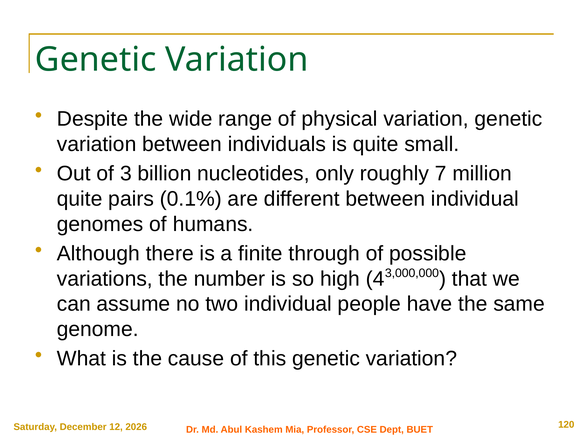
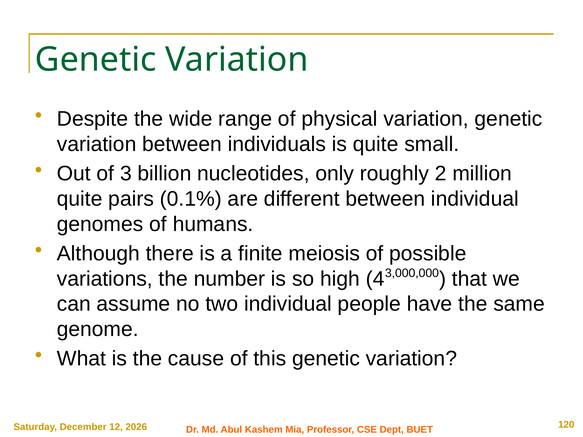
7: 7 -> 2 (441, 174)
through: through -> meiosis (324, 254)
